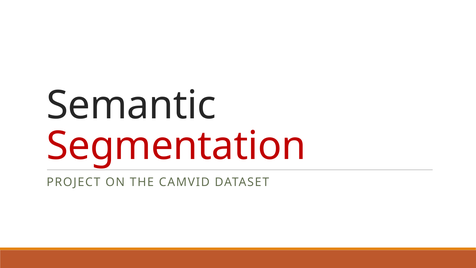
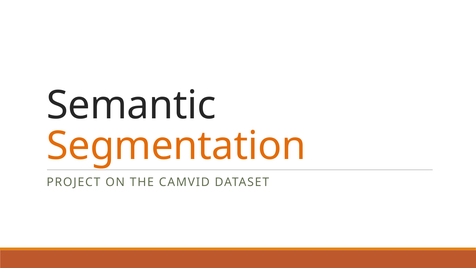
Segmentation colour: red -> orange (176, 146)
